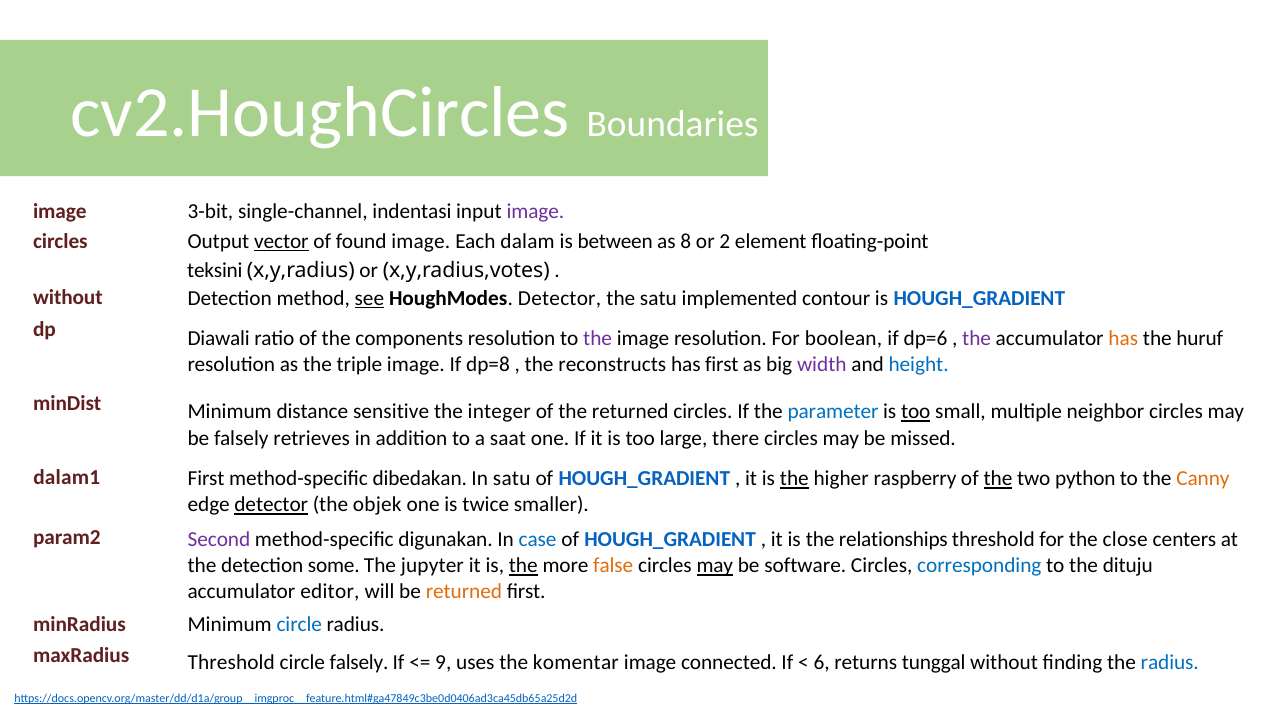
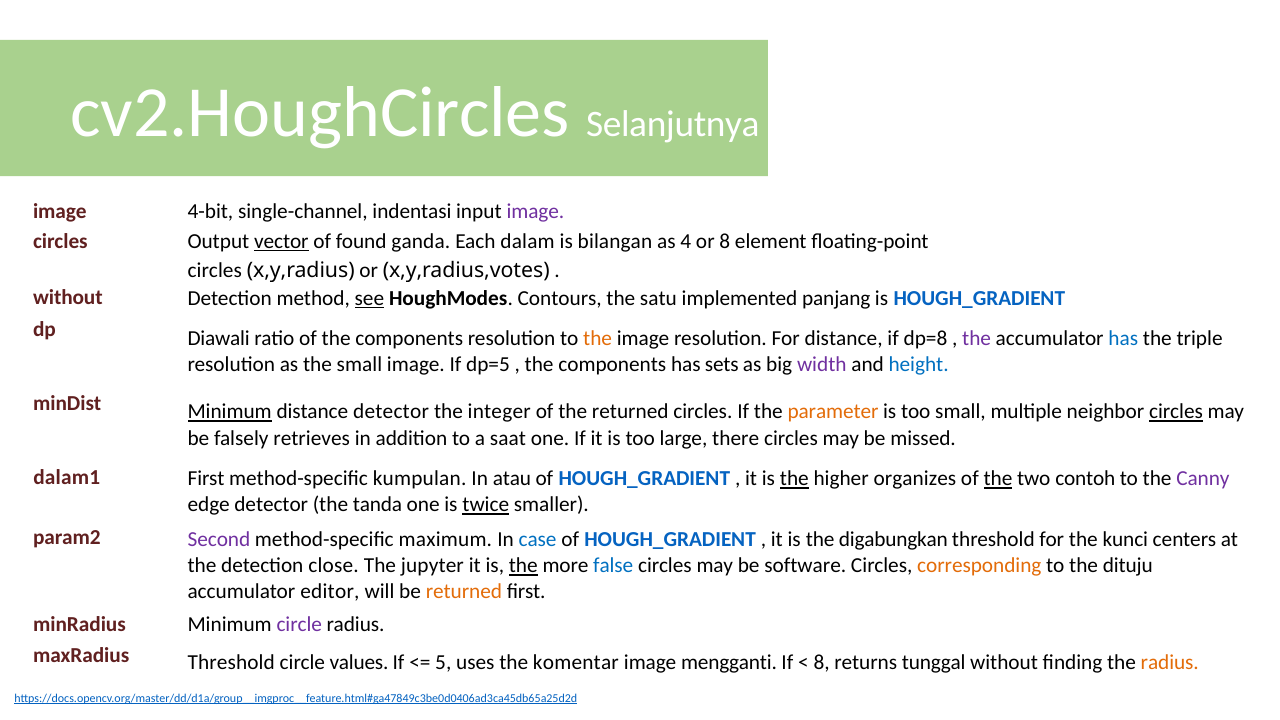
Boundaries: Boundaries -> Selanjutnya (673, 124)
3-bit: 3-bit -> 4-bit (210, 211)
found image: image -> ganda (421, 242)
between: between -> bilangan (615, 242)
8: 8 -> 4 (686, 242)
or 2: 2 -> 8 (725, 242)
teksini: teksini -> circles (215, 270)
HoughModes Detector: Detector -> Contours (560, 298)
contour: contour -> panjang (836, 298)
the colour: purple -> orange (598, 338)
For boolean: boolean -> distance (844, 338)
dp=6: dp=6 -> dp=8 (925, 338)
has colour: orange -> blue (1123, 338)
huruf: huruf -> triple (1200, 338)
the triple: triple -> small (359, 364)
dp=8: dp=8 -> dp=5 (488, 364)
reconstructs: reconstructs -> components (612, 364)
has first: first -> sets (722, 364)
Minimum underline: none -> present (230, 412)
distance sensitive: sensitive -> detector (391, 412)
parameter colour: blue -> orange (833, 412)
too underline: present -> none (916, 412)
circles underline: none -> present (1176, 412)
dibedakan: dibedakan -> kumpulan (420, 479)
In satu: satu -> atau (512, 479)
raspberry: raspberry -> organizes (915, 479)
python: python -> contoh (1085, 479)
Canny colour: orange -> purple (1203, 479)
detector underline: present -> none (271, 505)
objek: objek -> tanda (377, 505)
twice underline: none -> present (486, 505)
digunakan: digunakan -> maximum (445, 540)
relationships: relationships -> digabungkan (893, 540)
close: close -> kunci (1125, 540)
some: some -> close (334, 566)
false colour: orange -> blue (613, 566)
may underline: present -> none (715, 566)
corresponding colour: blue -> orange (979, 566)
circle colour: blue -> purple (299, 625)
circle falsely: falsely -> values (359, 663)
9: 9 -> 5 (443, 663)
connected: connected -> mengganti (729, 663)
6: 6 -> 8 (822, 663)
radius colour: blue -> orange (1170, 663)
